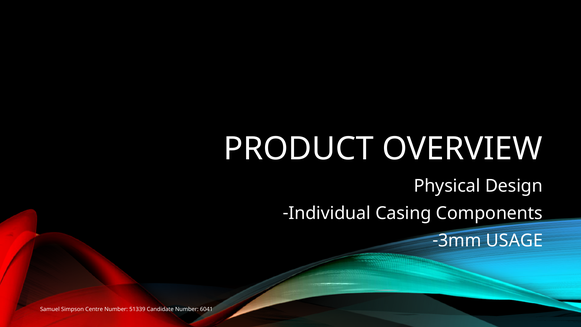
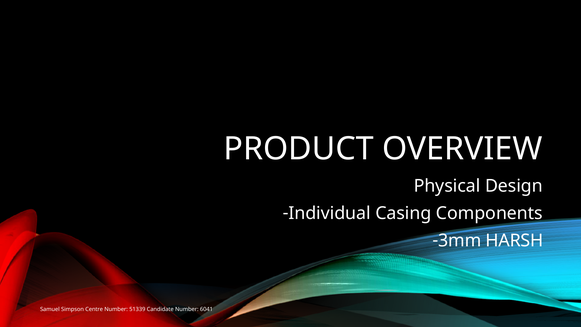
USAGE: USAGE -> HARSH (515, 240)
